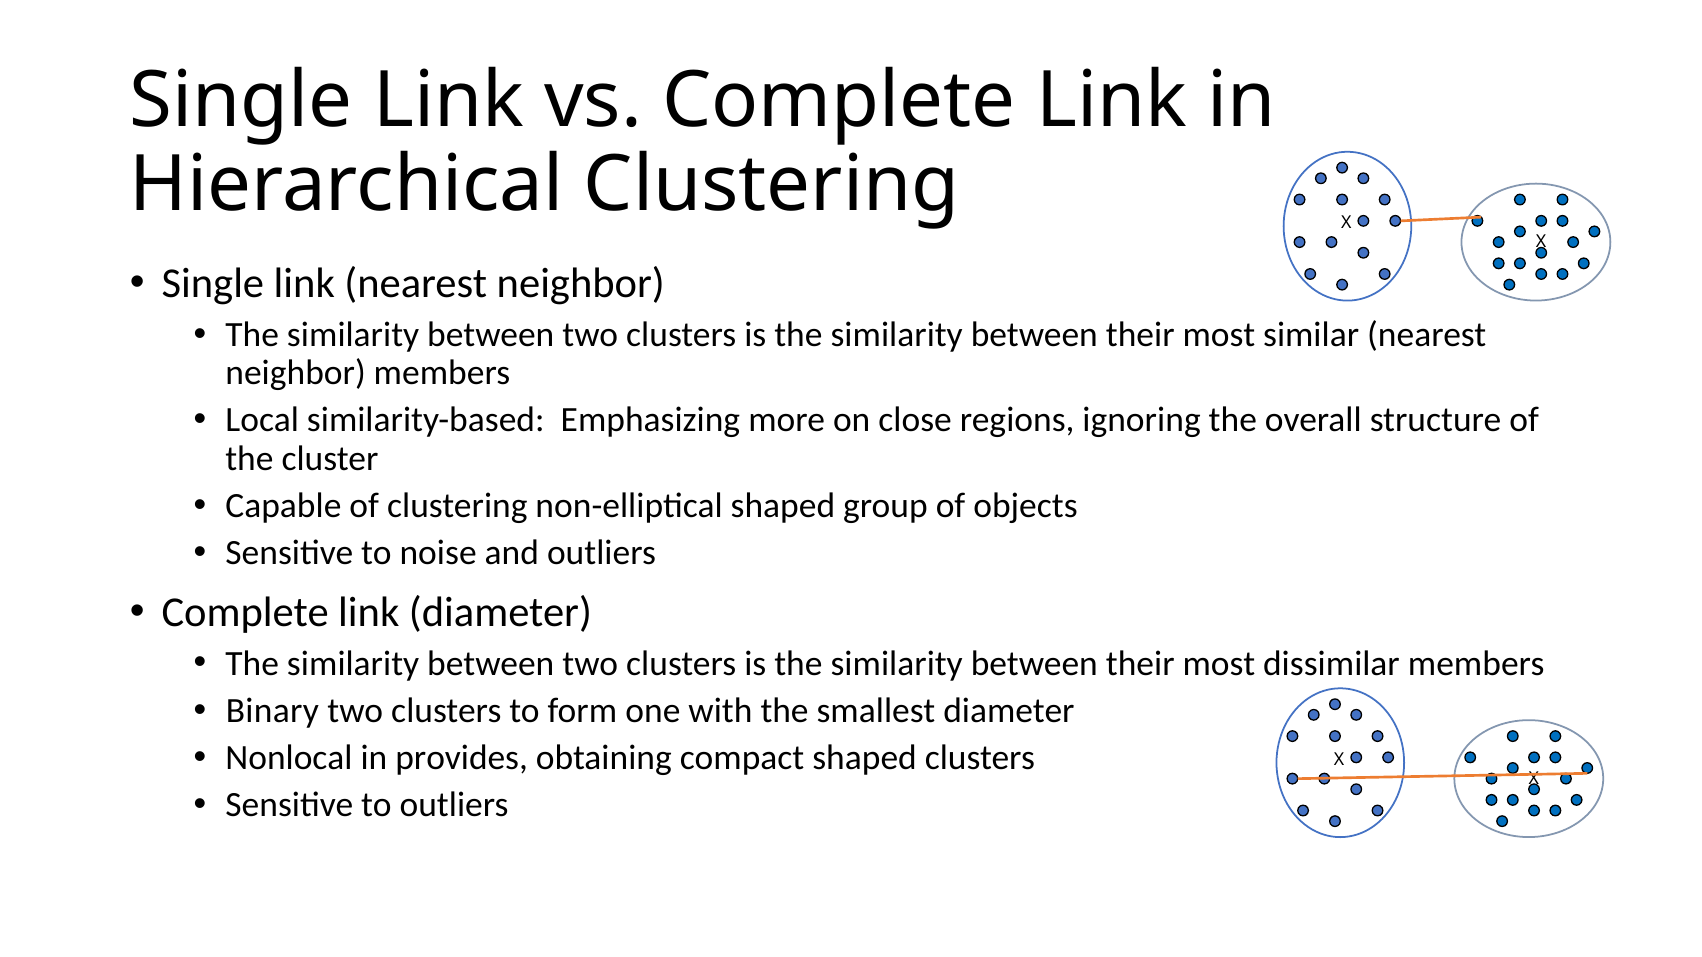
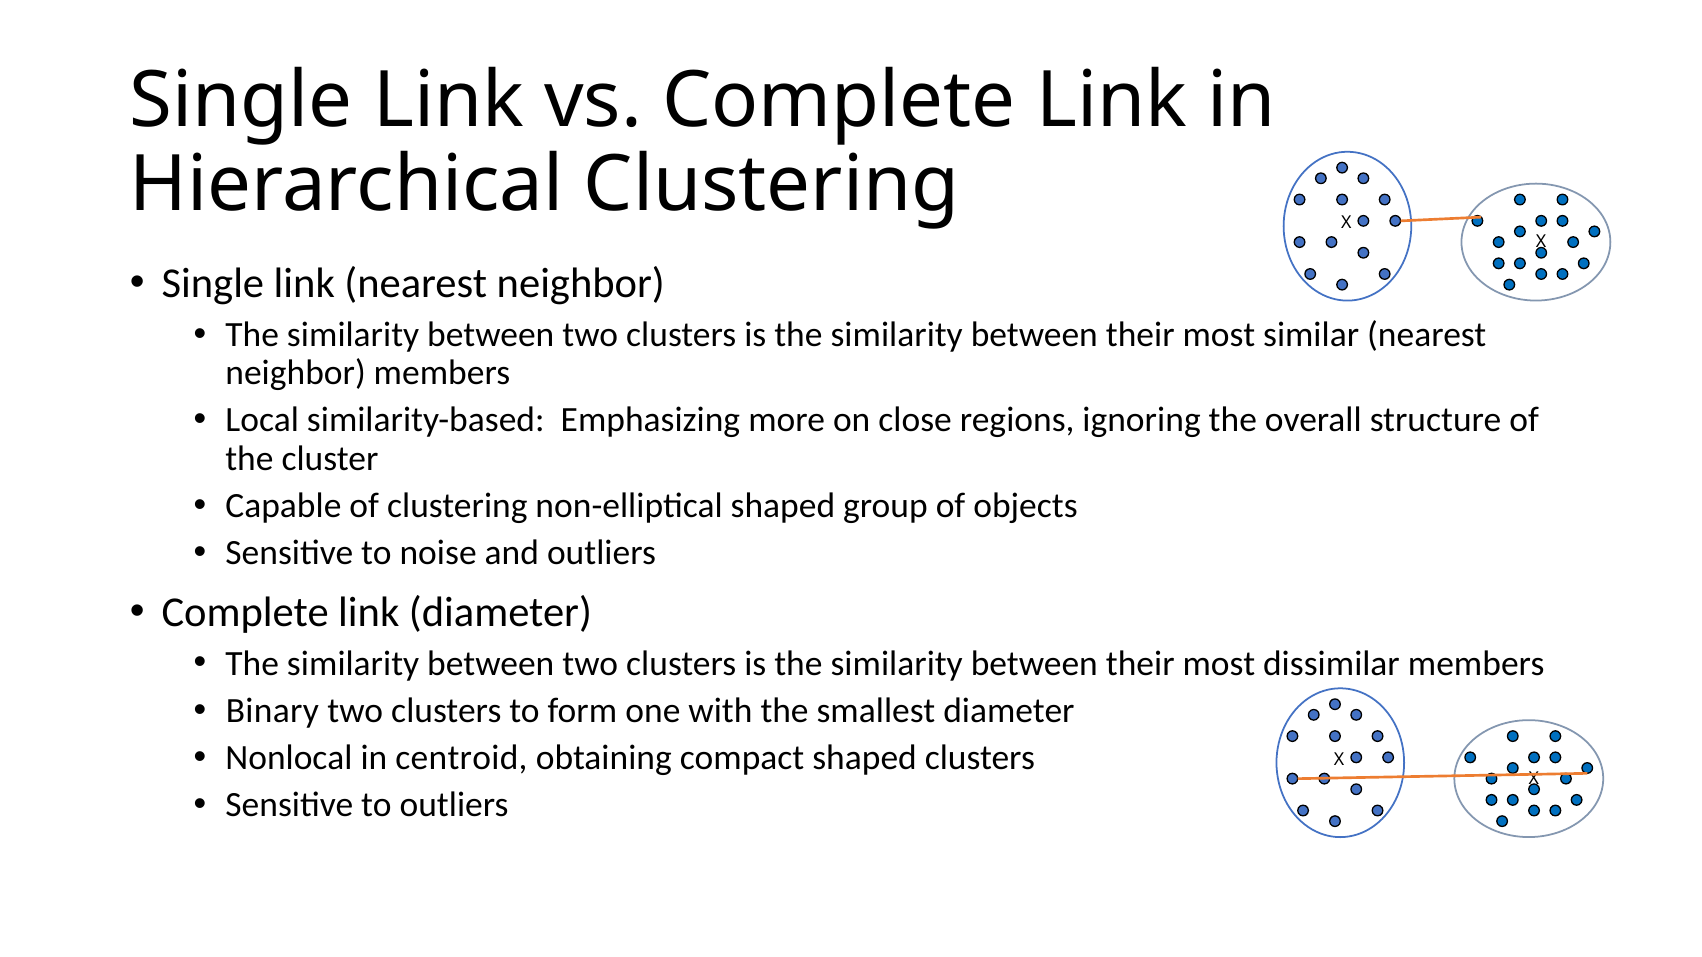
provides: provides -> centroid (461, 758)
